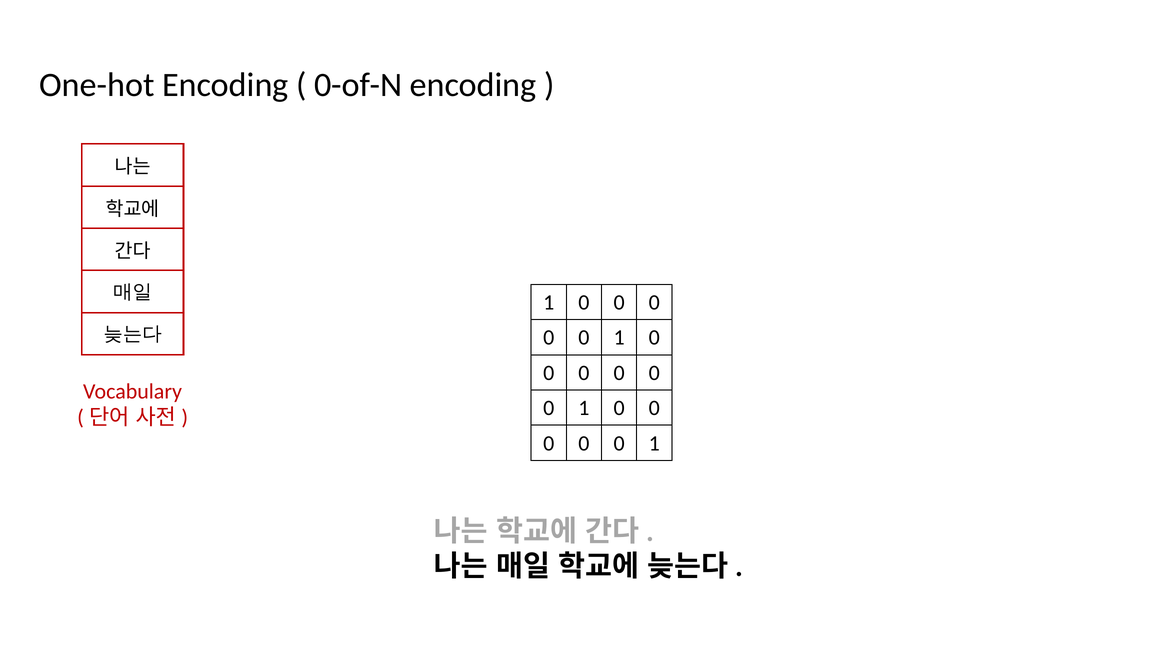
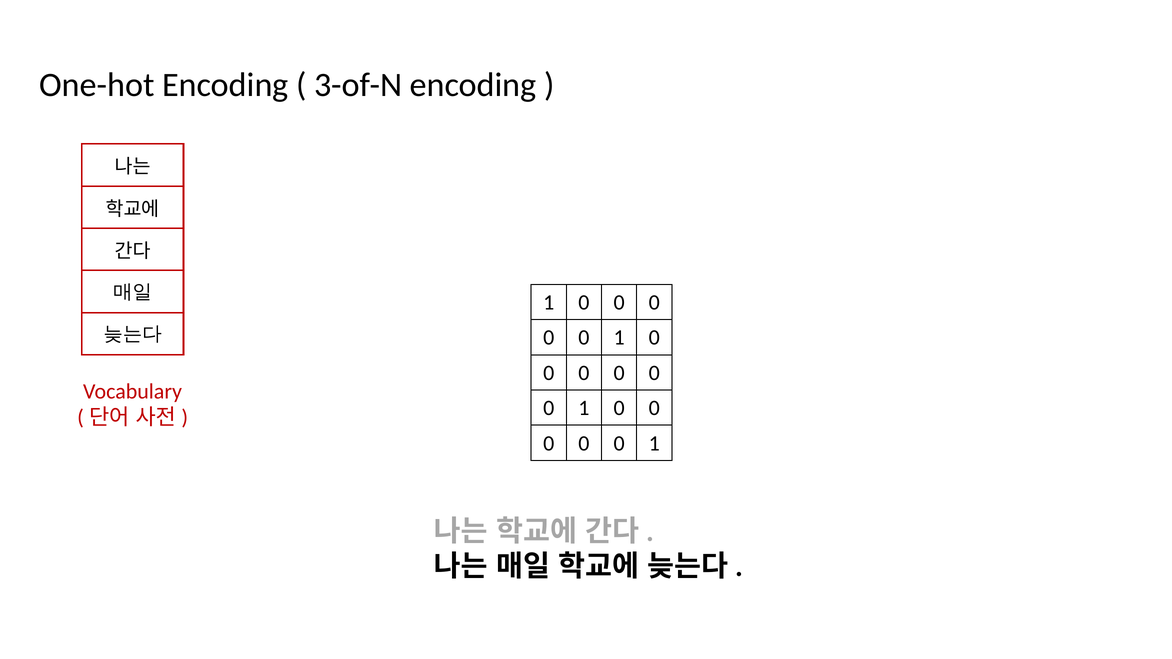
0-of-N: 0-of-N -> 3-of-N (358, 85)
